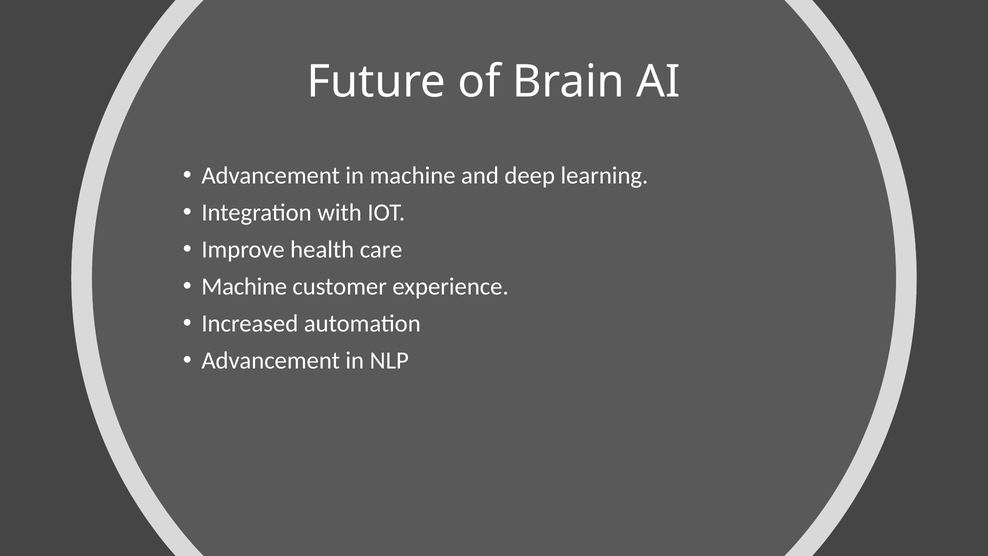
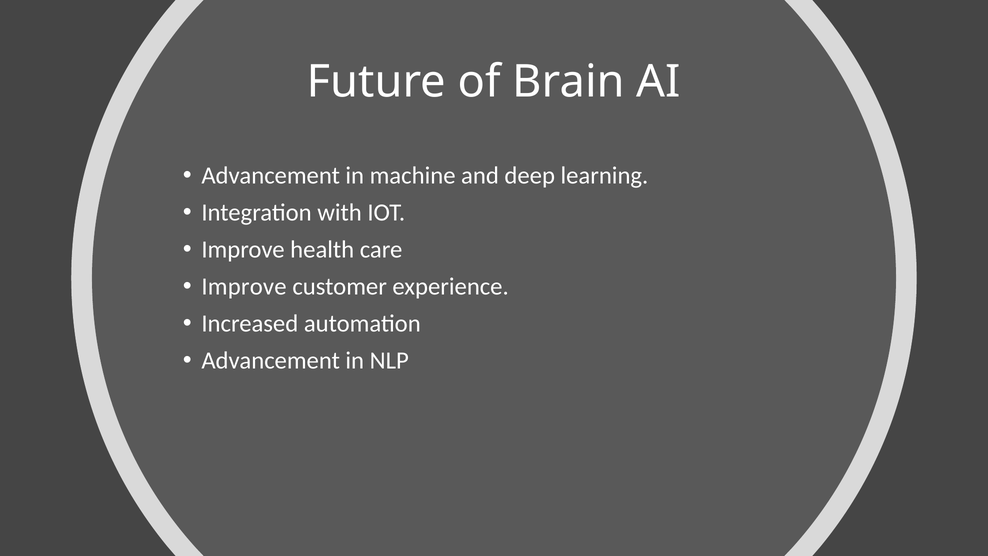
Machine: Machine -> Improve (244, 286)
